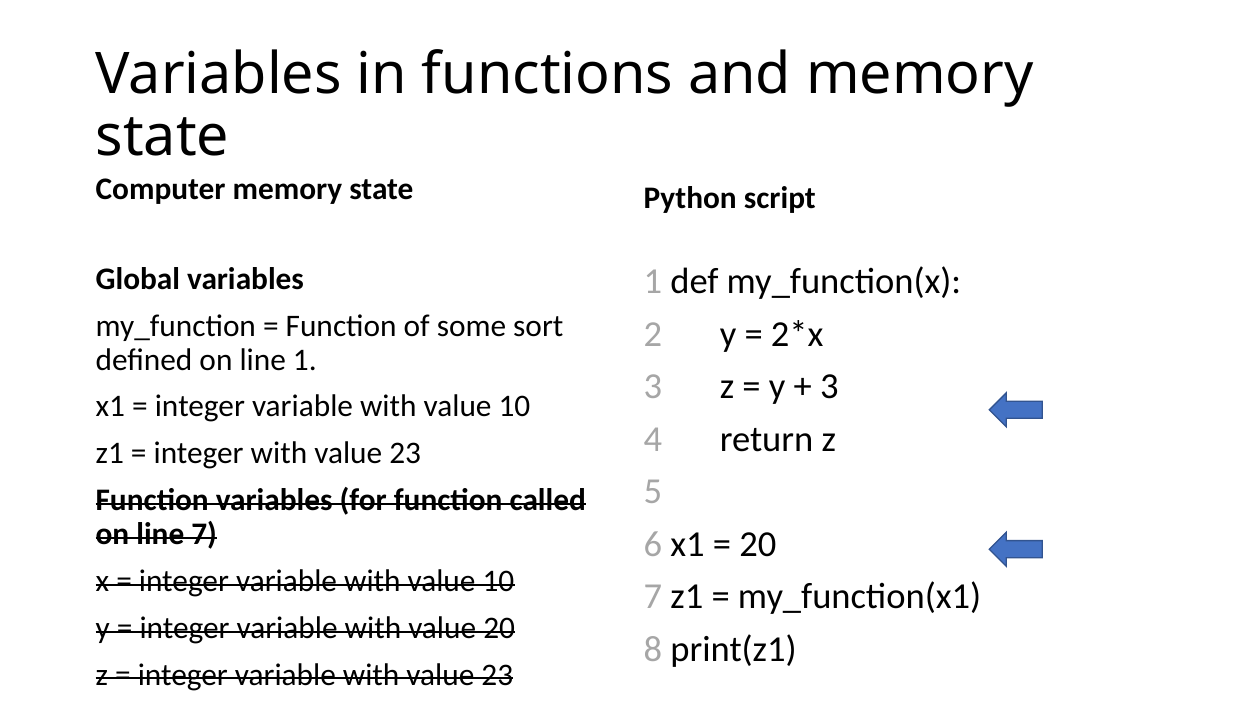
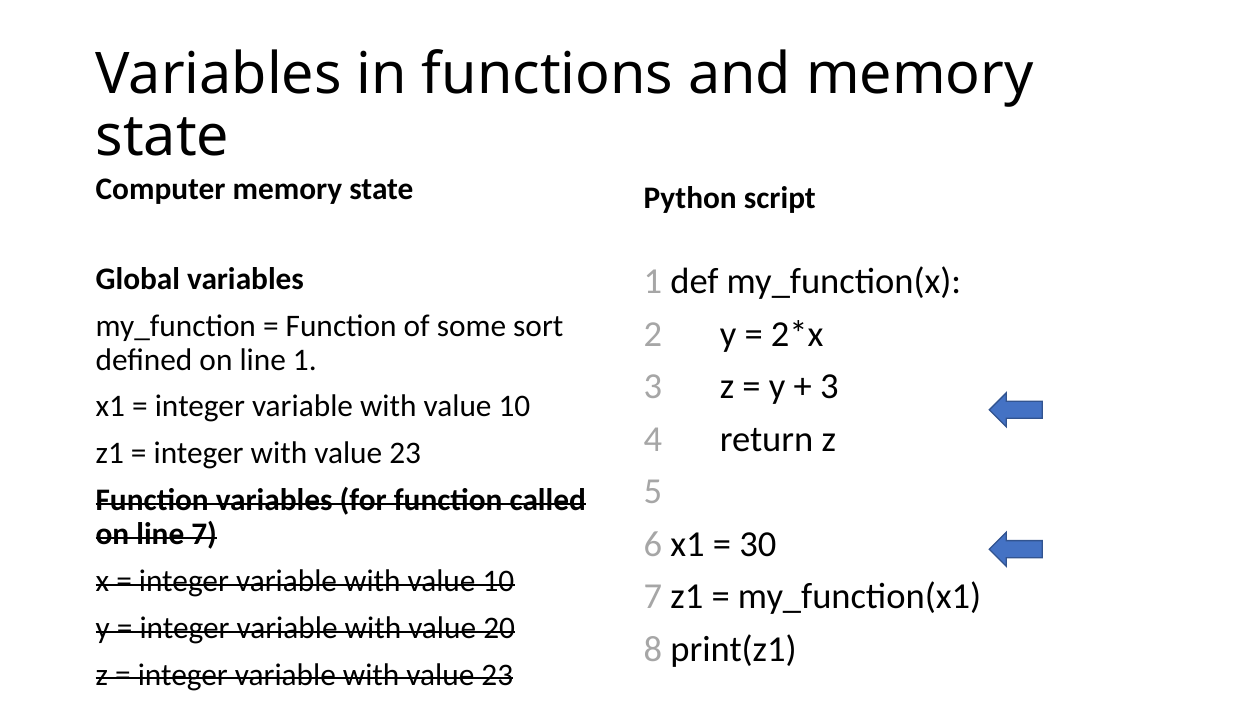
20: 20 -> 30 (758, 544)
